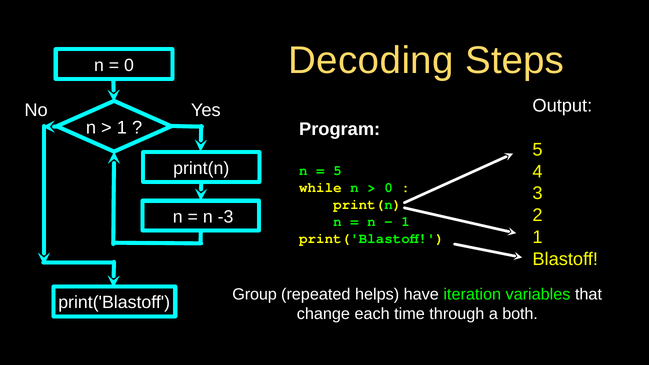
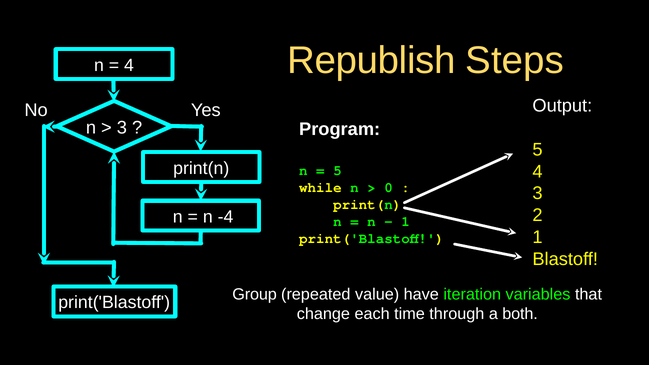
Decoding: Decoding -> Republish (371, 61)
0: 0 -> 4 (129, 65)
1: 1 -> 3 (122, 128)
-3: -3 -> -4 (226, 217)
helps: helps -> value (377, 295)
